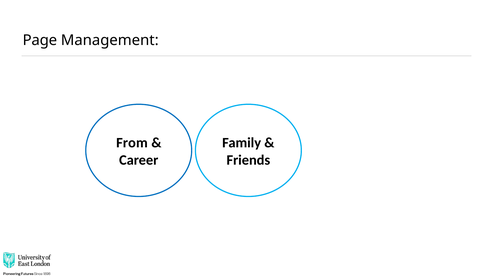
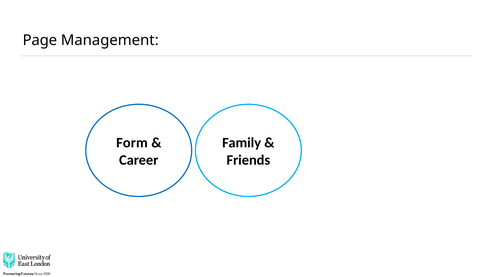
From: From -> Form (132, 143)
